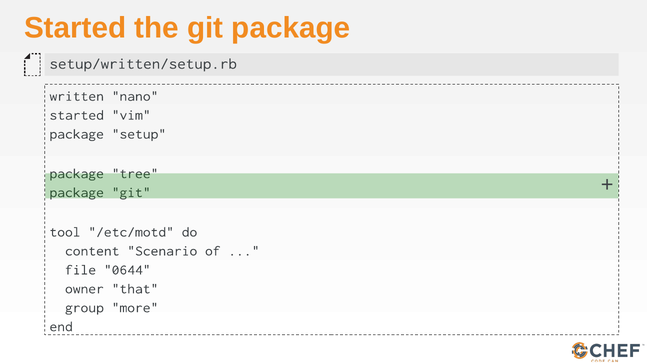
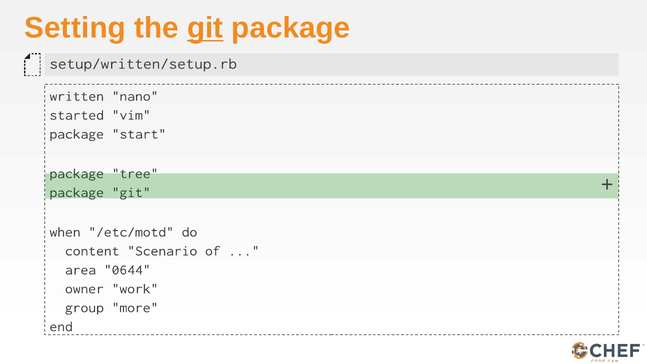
Started: Started -> Setting (75, 28)
git underline: none -> present (205, 28)
setup: setup -> start (139, 134)
tool: tool -> when (65, 232)
file: file -> area (81, 270)
that: that -> work (135, 289)
